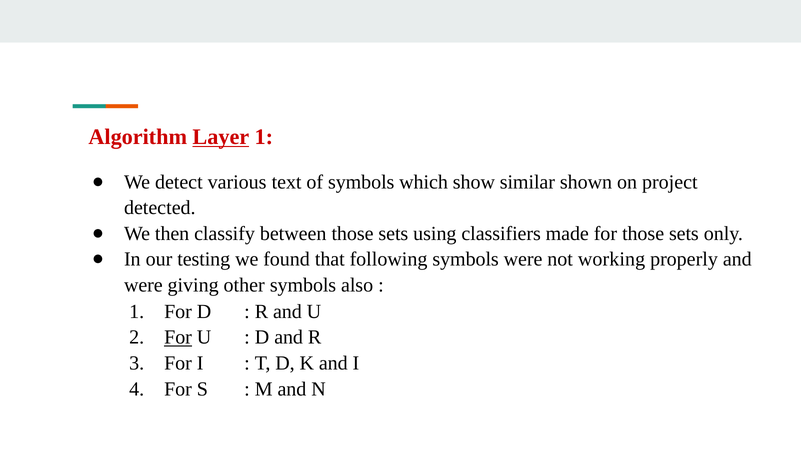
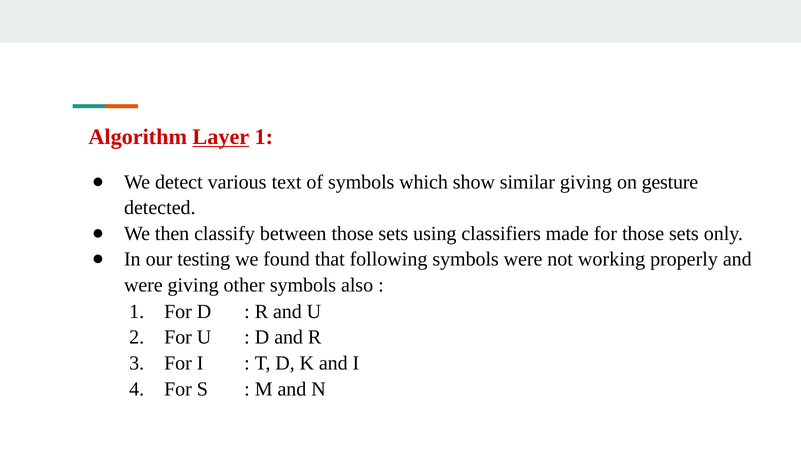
similar shown: shown -> giving (586, 182)
project: project -> gesture (670, 182)
For underline: present -> none (178, 338)
